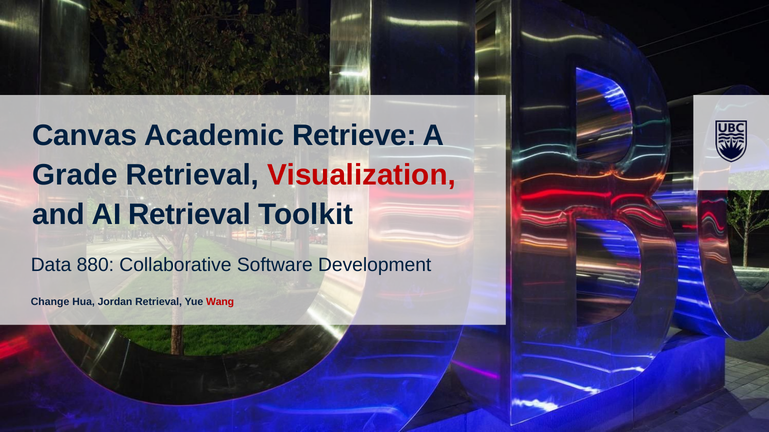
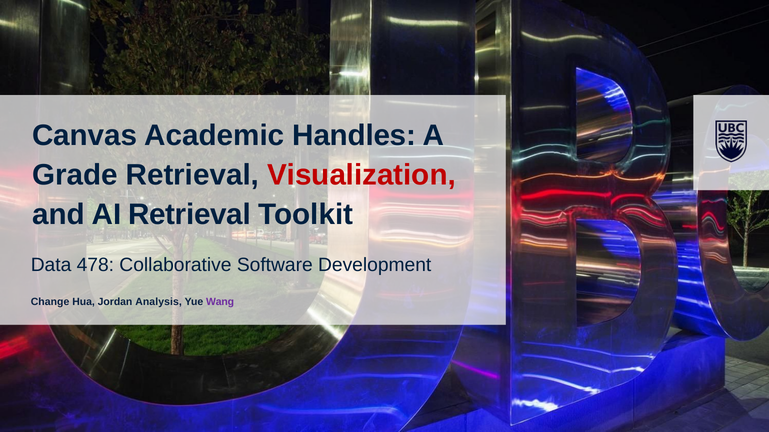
Retrieve: Retrieve -> Handles (354, 136)
880: 880 -> 478 (95, 265)
Jordan Retrieval: Retrieval -> Analysis (159, 302)
Wang colour: red -> purple (220, 302)
